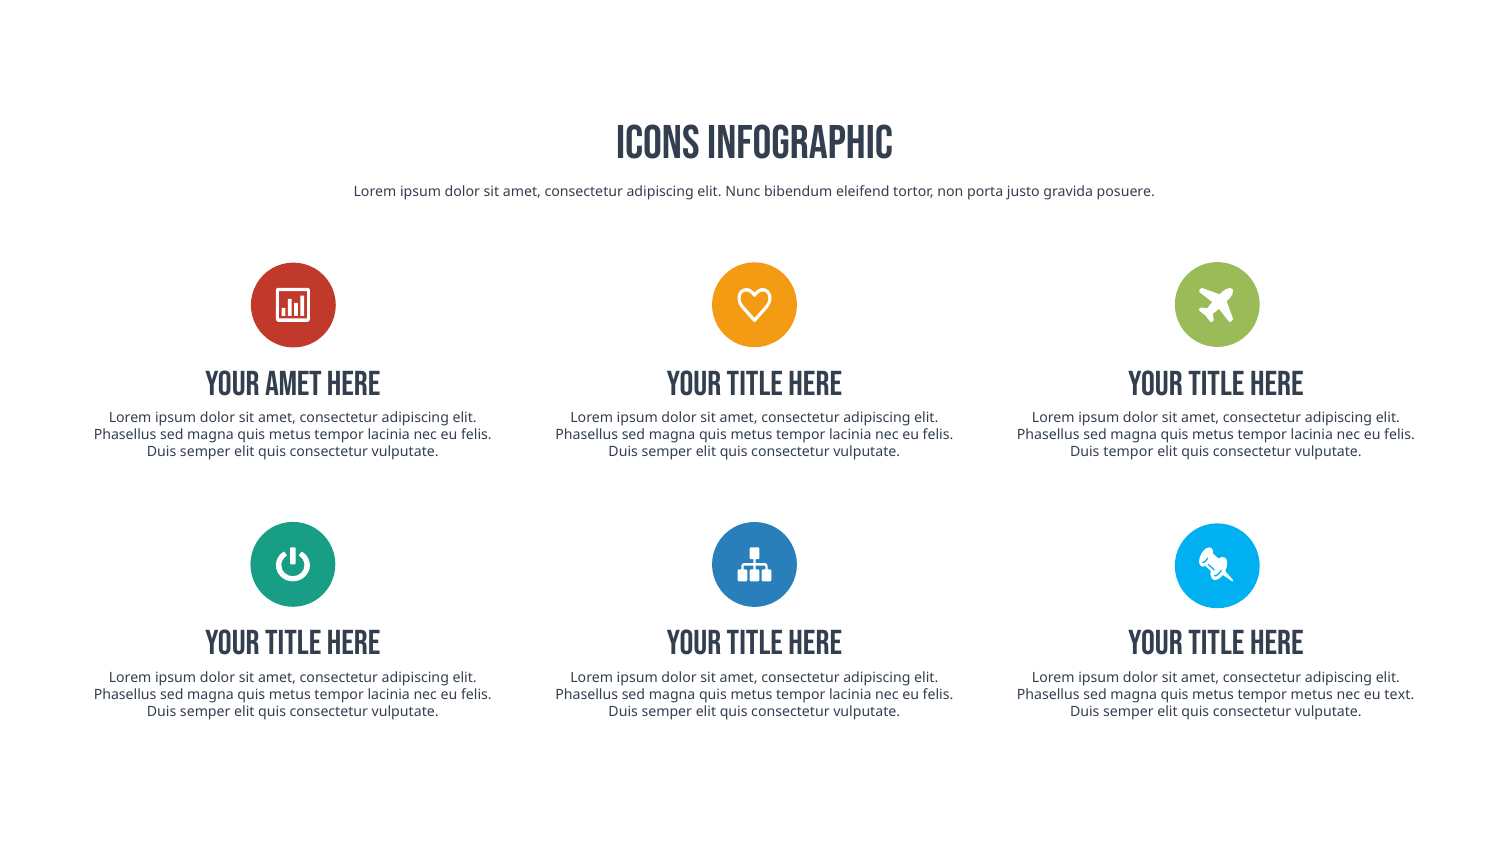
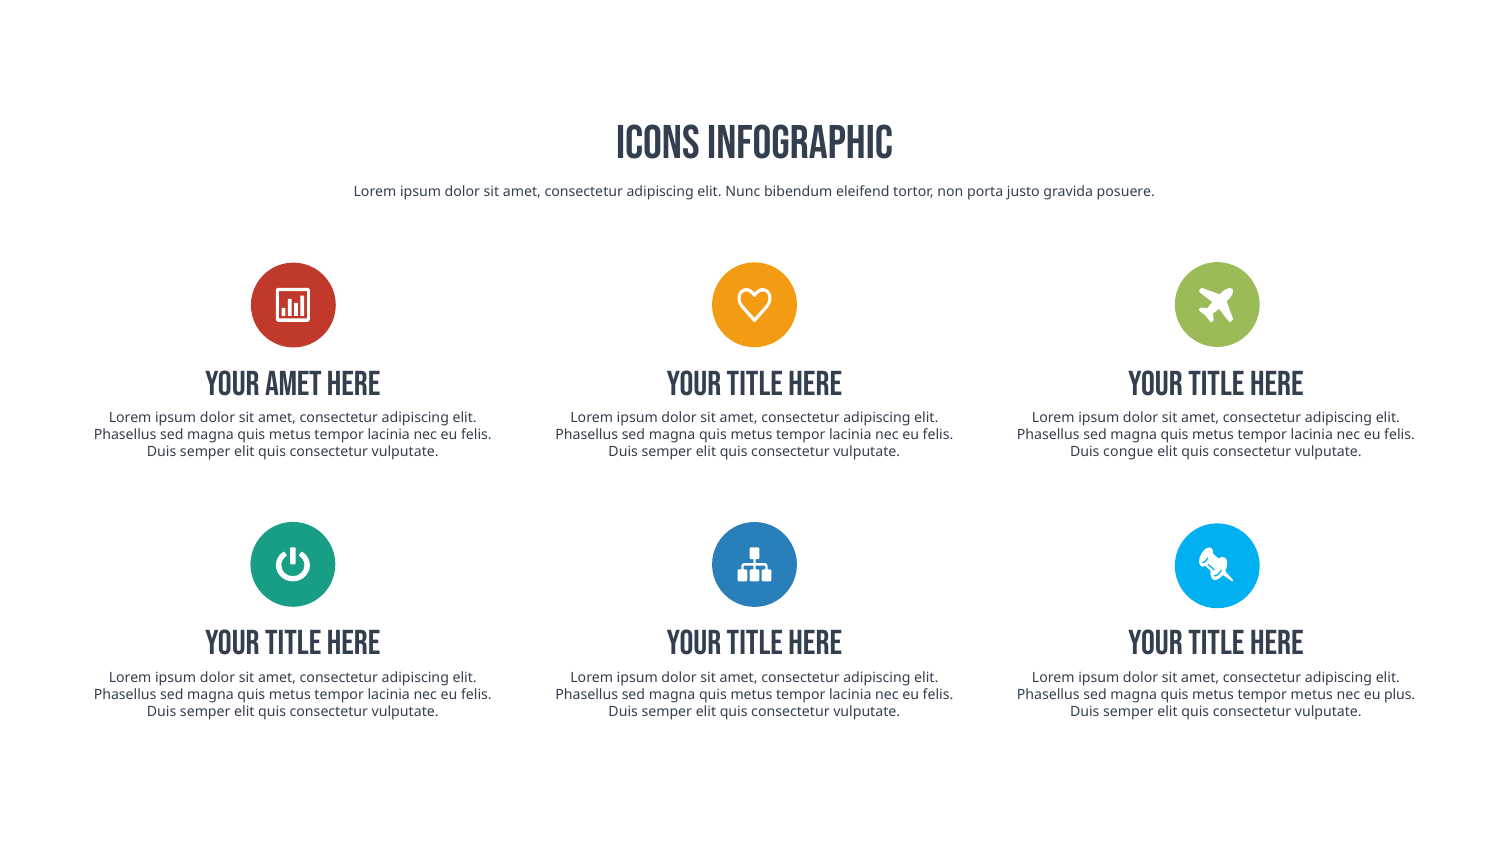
Duis tempor: tempor -> congue (1128, 452)
text: text -> plus (1400, 694)
